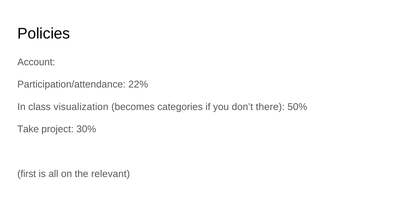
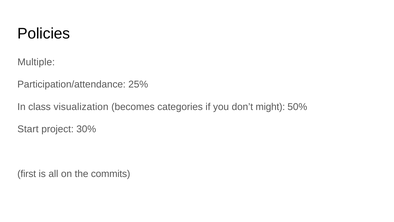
Account: Account -> Multiple (36, 62)
22%: 22% -> 25% (138, 84)
there: there -> might (270, 107)
Take: Take -> Start (28, 129)
relevant: relevant -> commits (111, 174)
